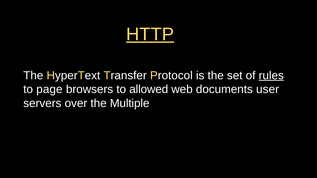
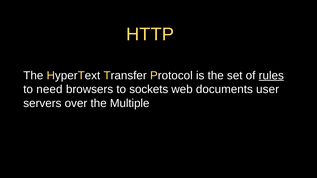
HTTP underline: present -> none (150, 34)
page: page -> need (49, 90)
allowed: allowed -> sockets (149, 90)
